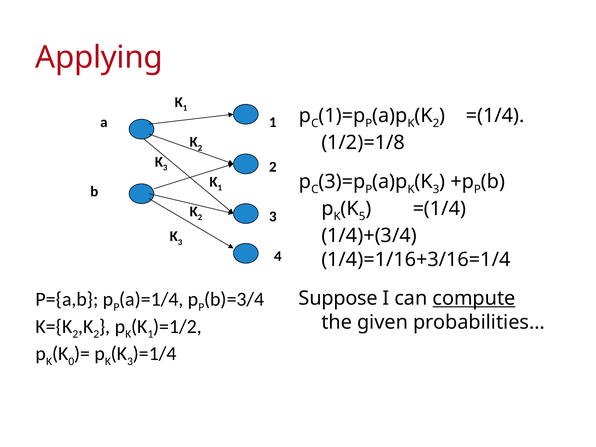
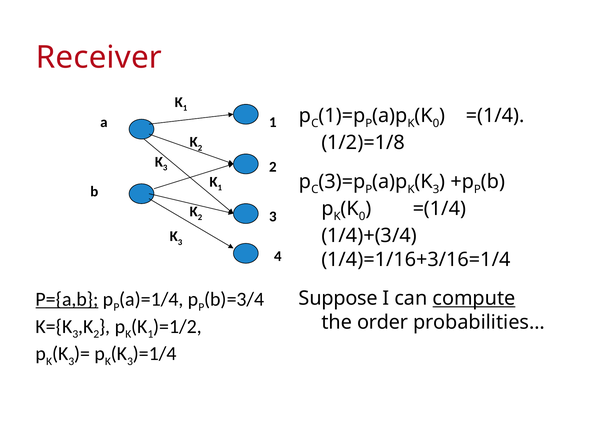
Applying: Applying -> Receiver (99, 57)
2: 2 -> 0 (436, 123)
5: 5 -> 0 (362, 216)
P={a,b underline: none -> present (67, 299)
given: given -> order (383, 322)
2: 2 -> 3 (75, 334)
0: 0 -> 3 (71, 361)
